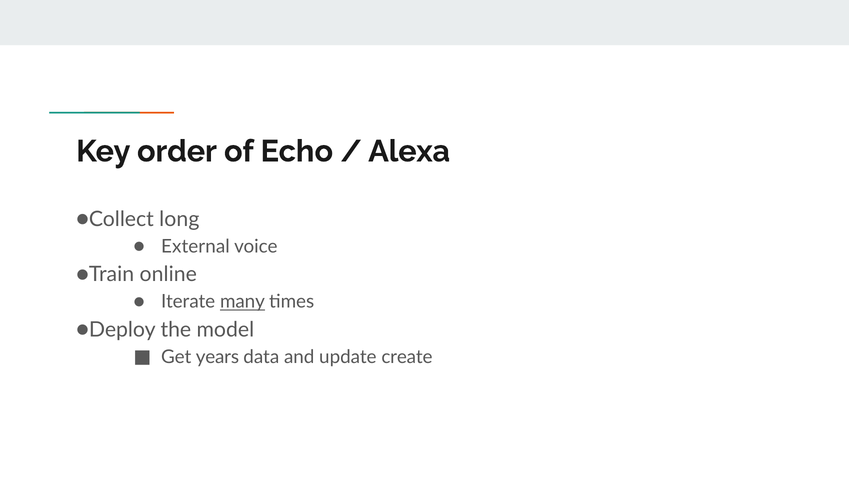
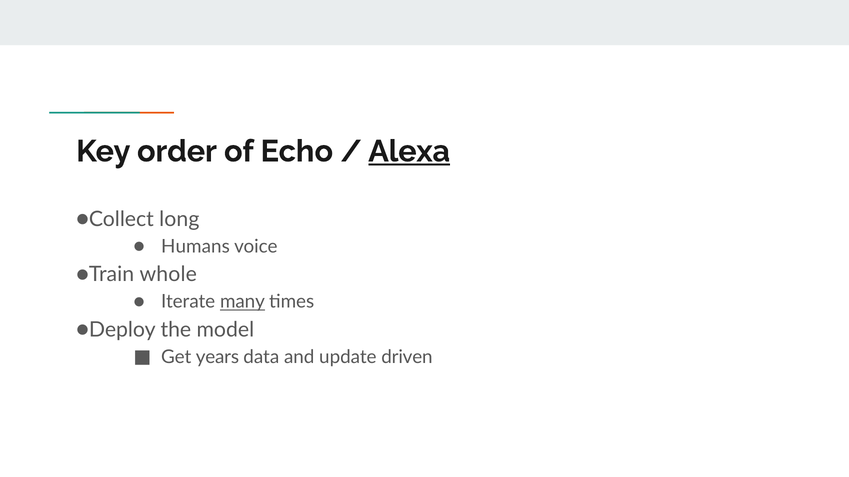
Alexa underline: none -> present (409, 151)
External: External -> Humans (195, 247)
online: online -> whole (168, 275)
create: create -> driven (407, 357)
